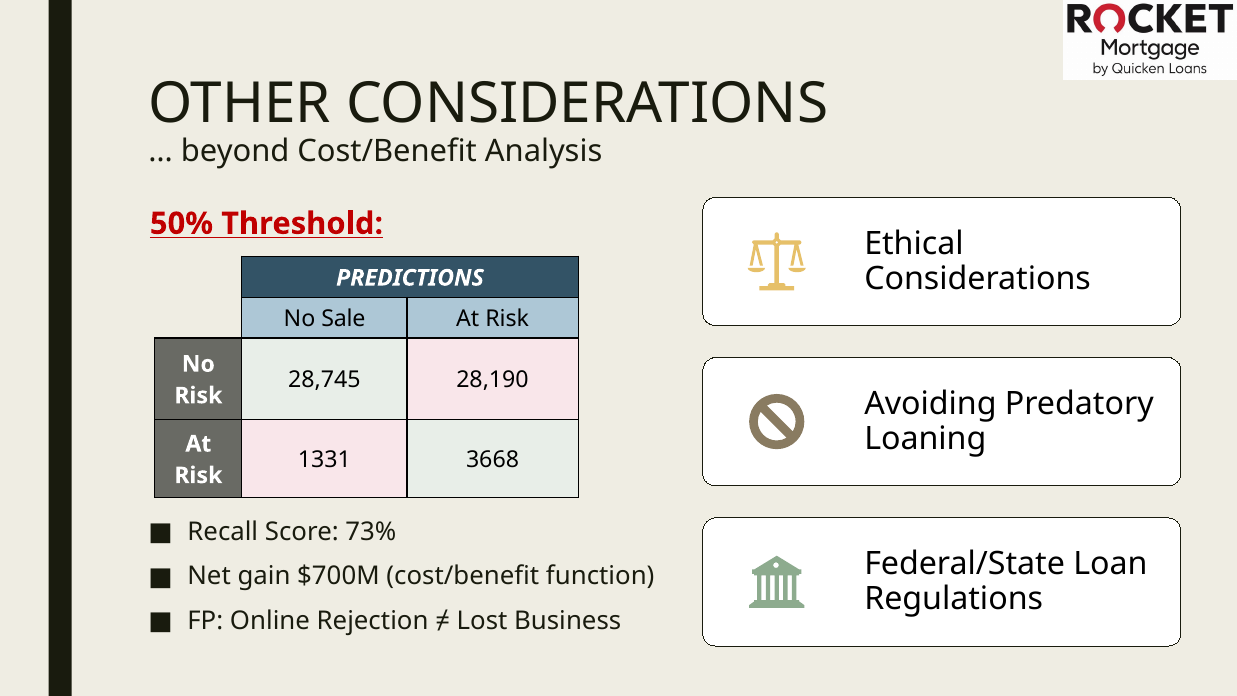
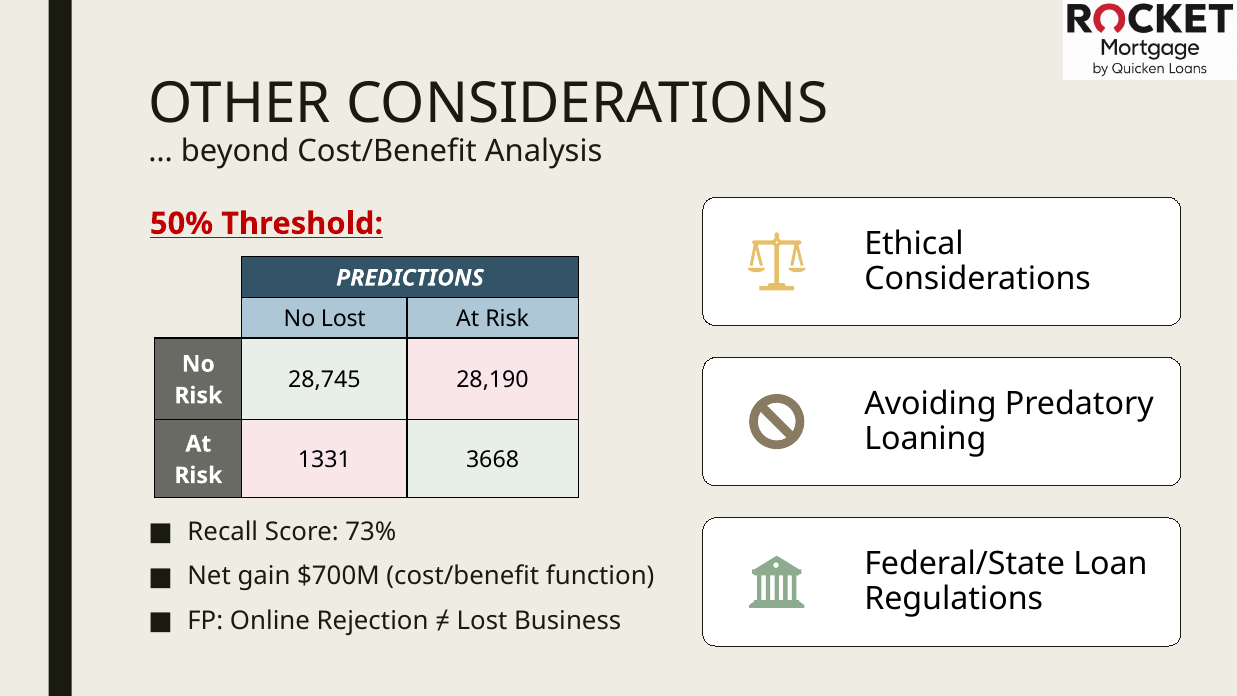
No Sale: Sale -> Lost (343, 319)
